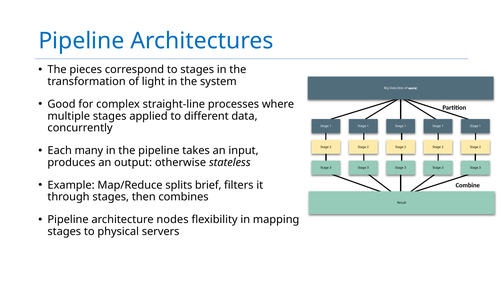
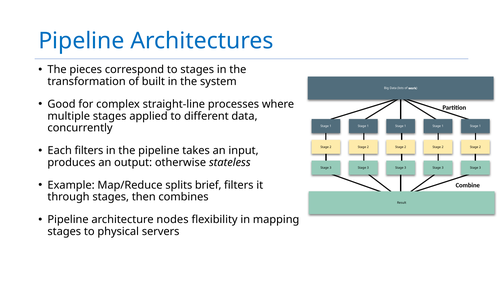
light: light -> built (153, 82)
Each many: many -> filters (89, 151)
